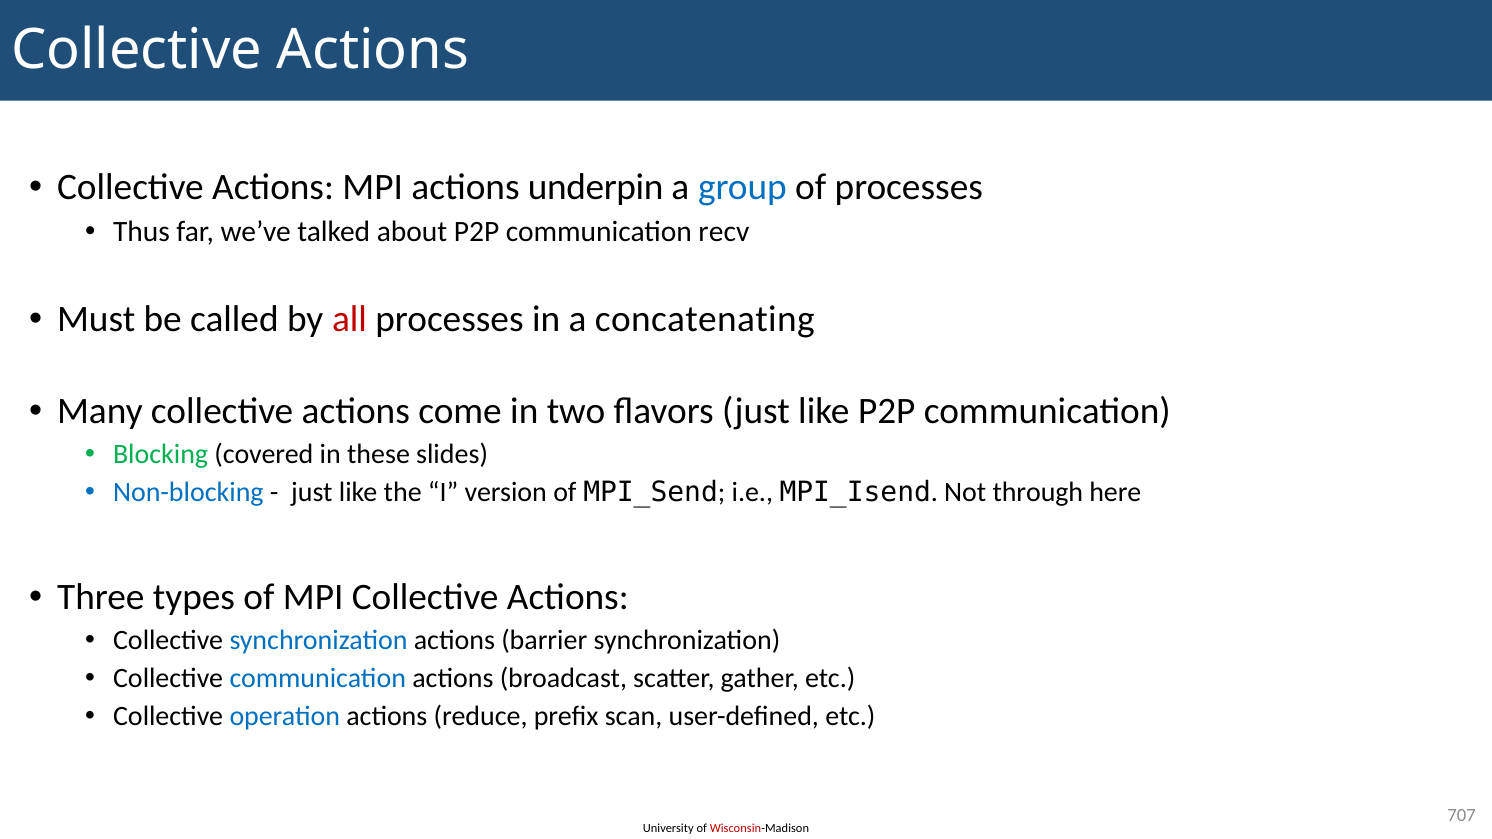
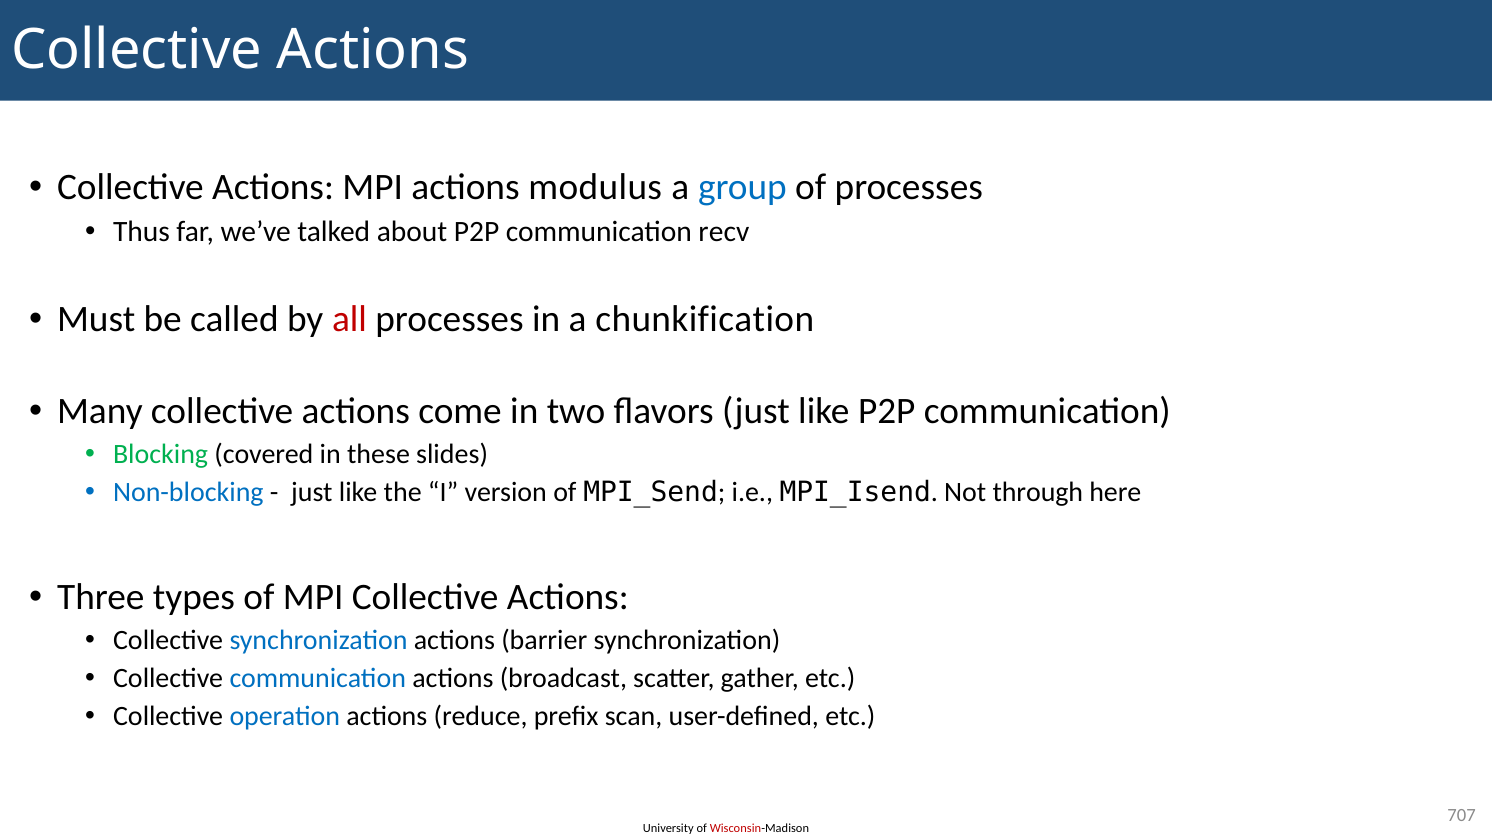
underpin: underpin -> modulus (595, 188)
concatenating: concatenating -> chunkification (705, 319)
